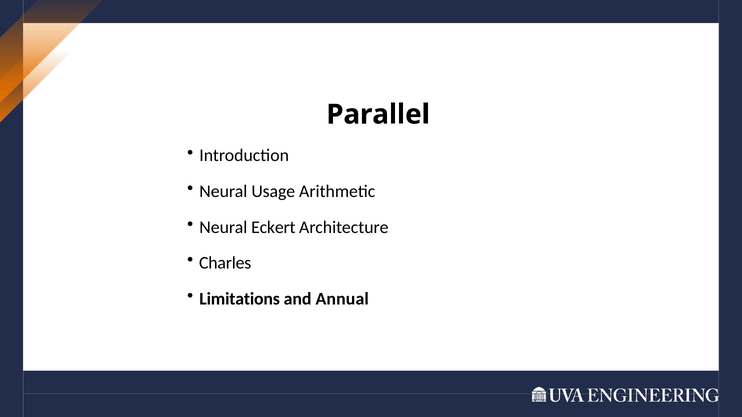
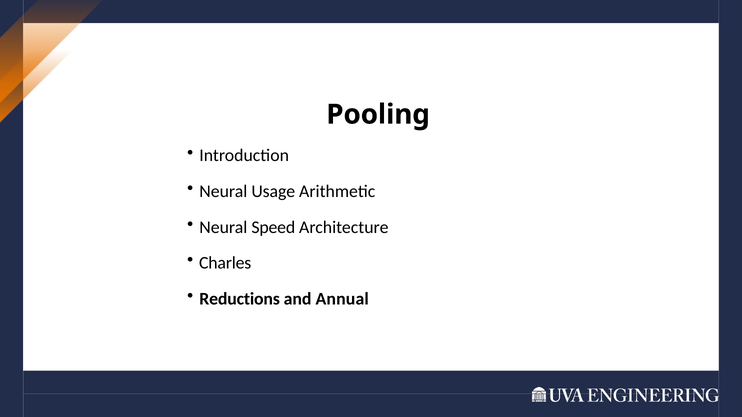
Parallel: Parallel -> Pooling (378, 115)
Eckert: Eckert -> Speed (273, 227)
Limitations: Limitations -> Reductions (240, 299)
